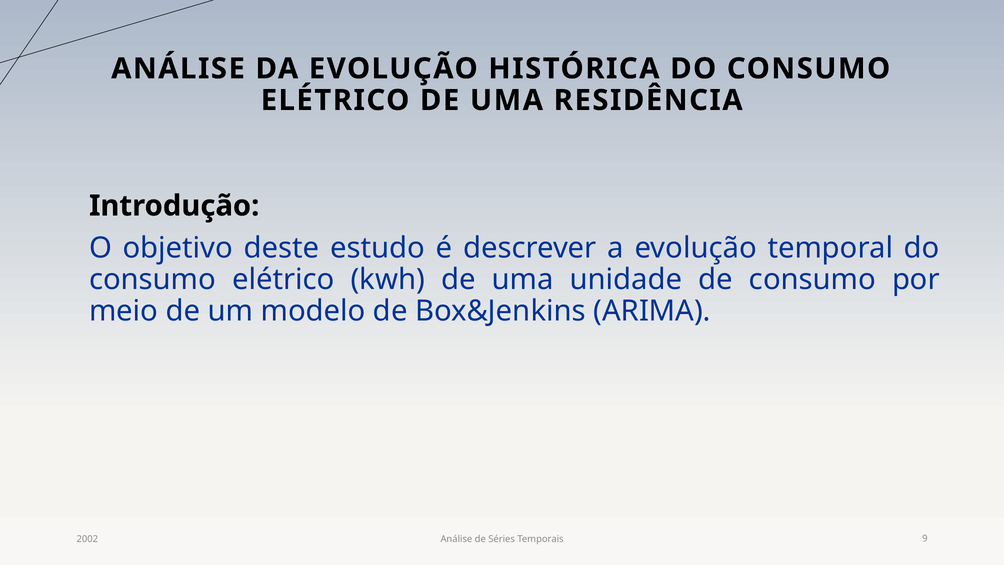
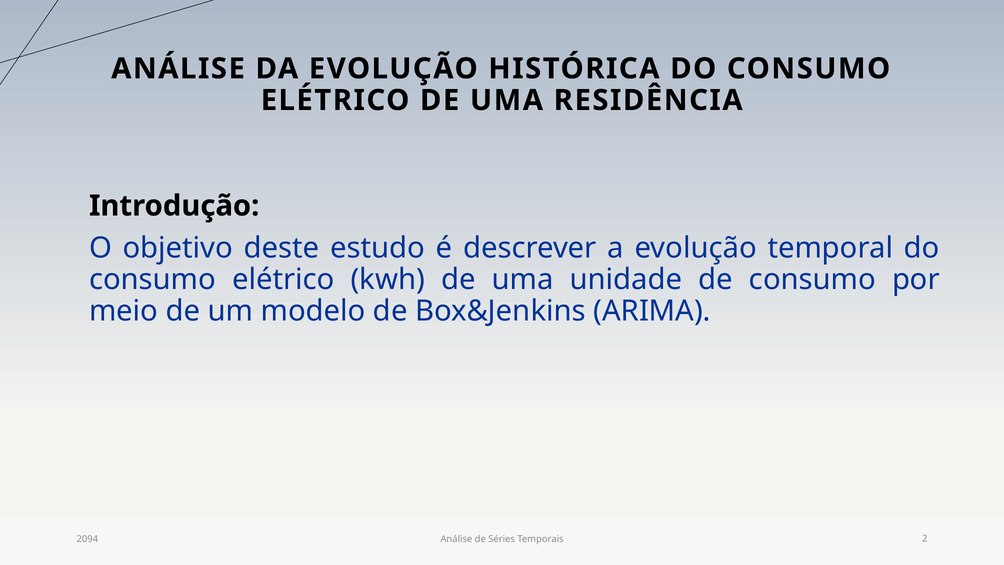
2002: 2002 -> 2094 (87, 539)
9: 9 -> 2 (925, 538)
